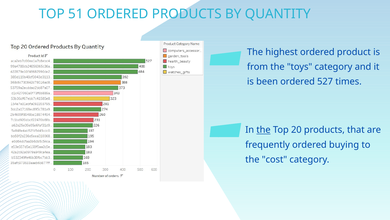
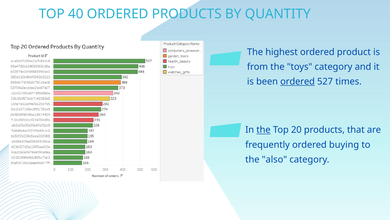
51: 51 -> 40 (76, 14)
ordered underline: none -> present (298, 81)
cost: cost -> also (274, 159)
